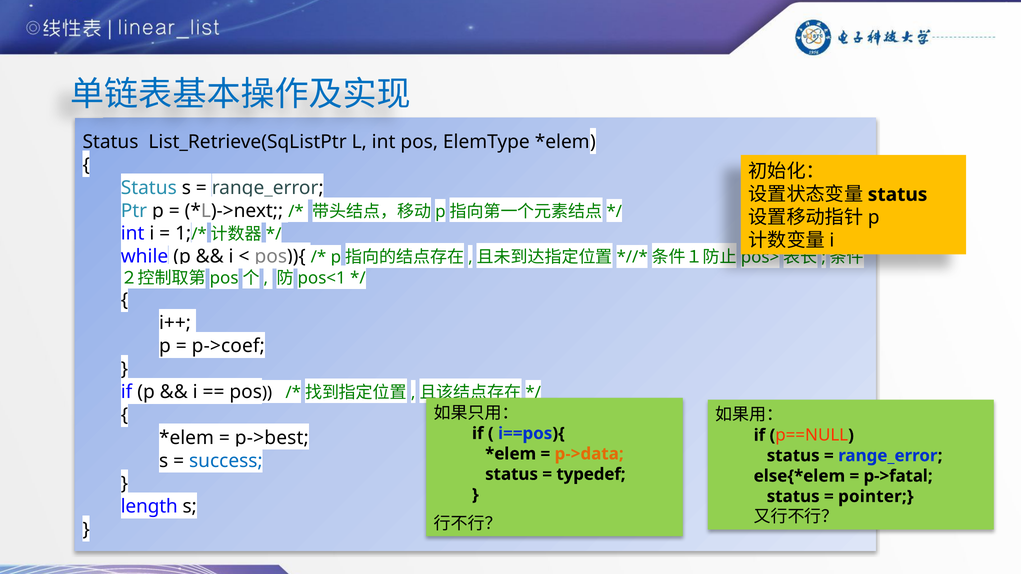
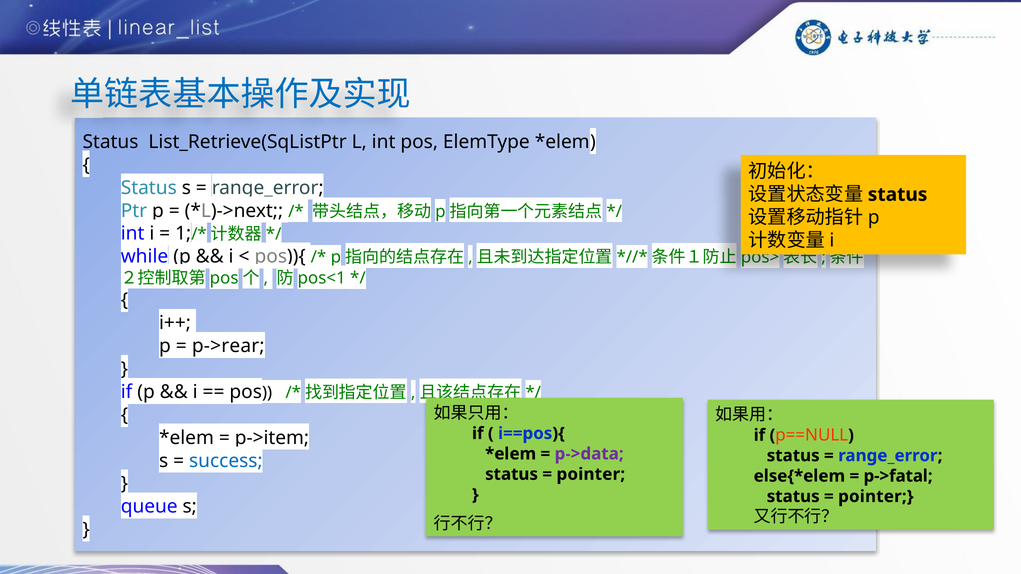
p->coef: p->coef -> p->rear (228, 346)
p->best: p->best -> p->item (272, 438)
p->data colour: orange -> purple (589, 454)
typedef: typedef -> pointer (591, 474)
length: length -> queue (149, 507)
